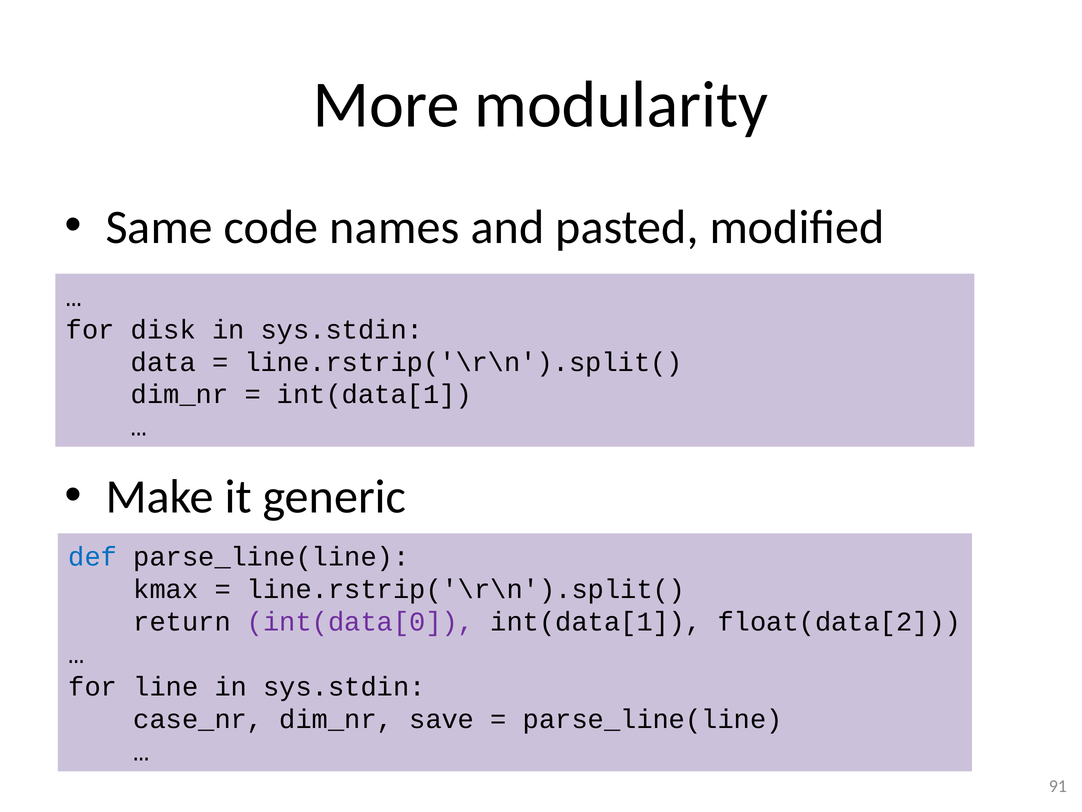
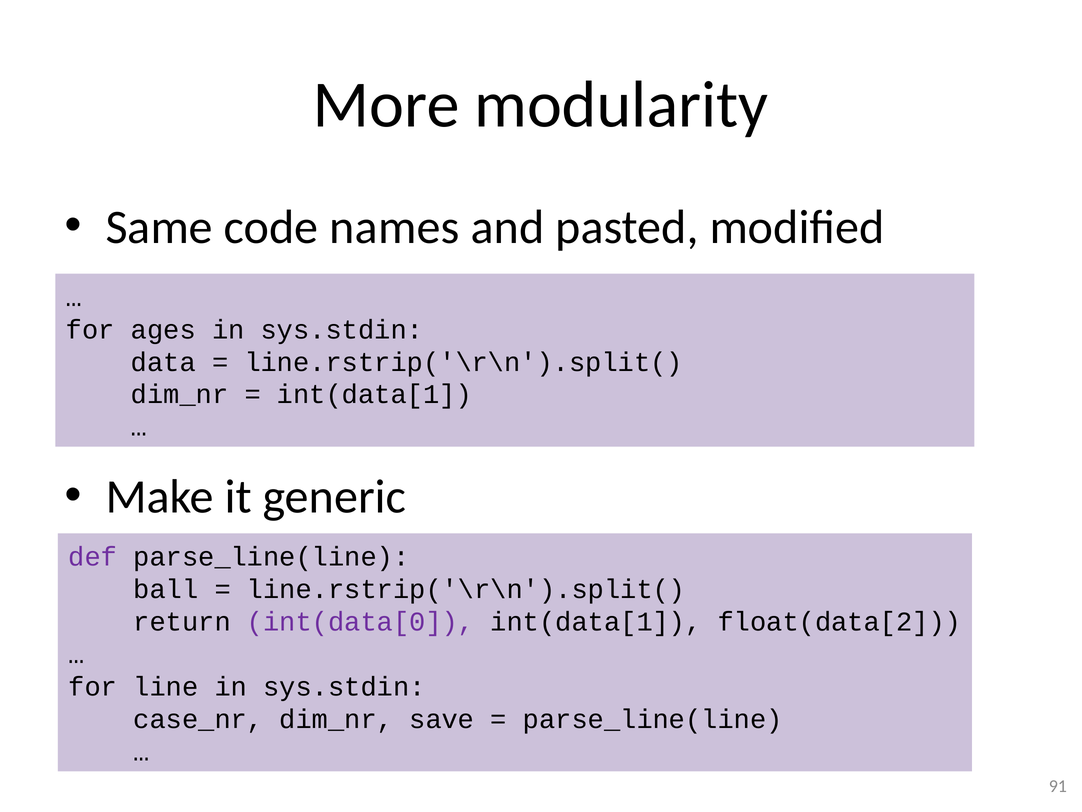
disk: disk -> ages (163, 329)
def colour: blue -> purple (93, 556)
kmax: kmax -> ball (166, 589)
